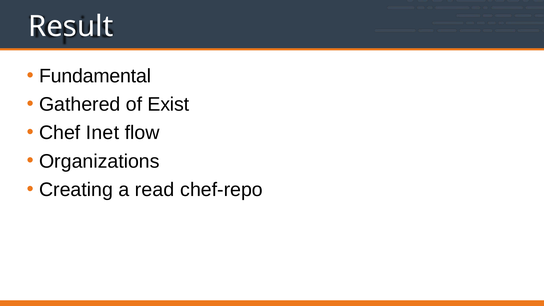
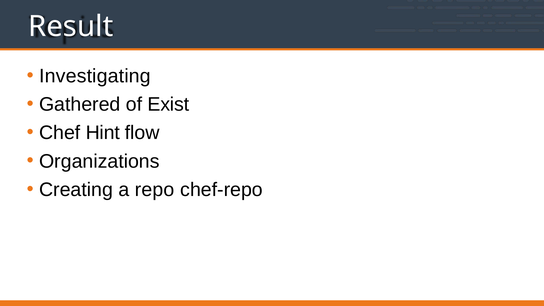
Fundamental: Fundamental -> Investigating (95, 76)
Inet: Inet -> Hint (103, 133)
read: read -> repo (155, 190)
